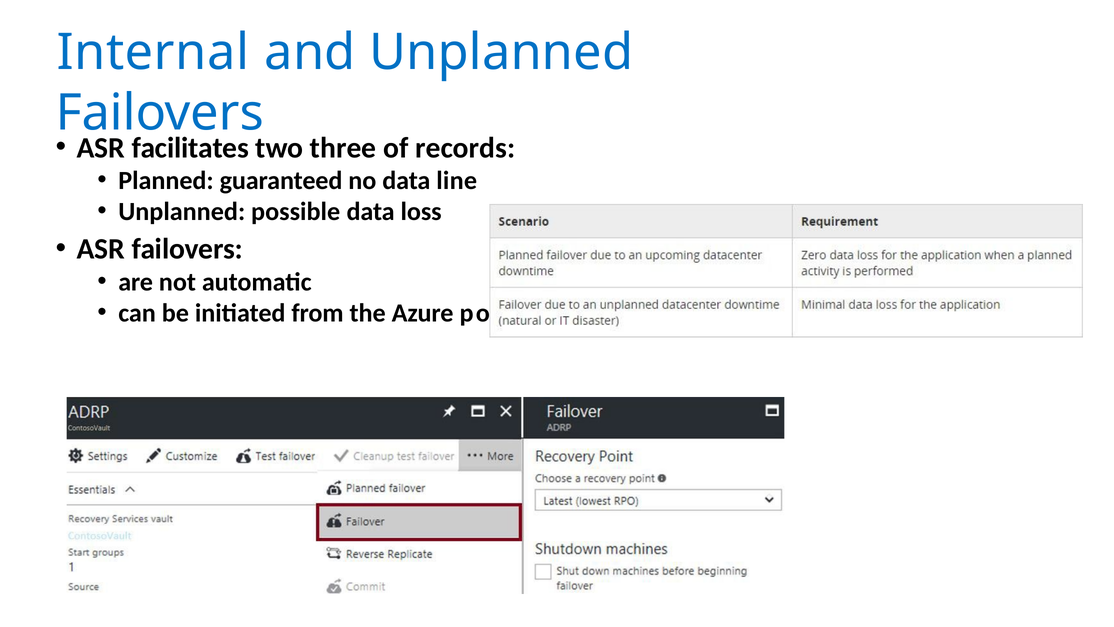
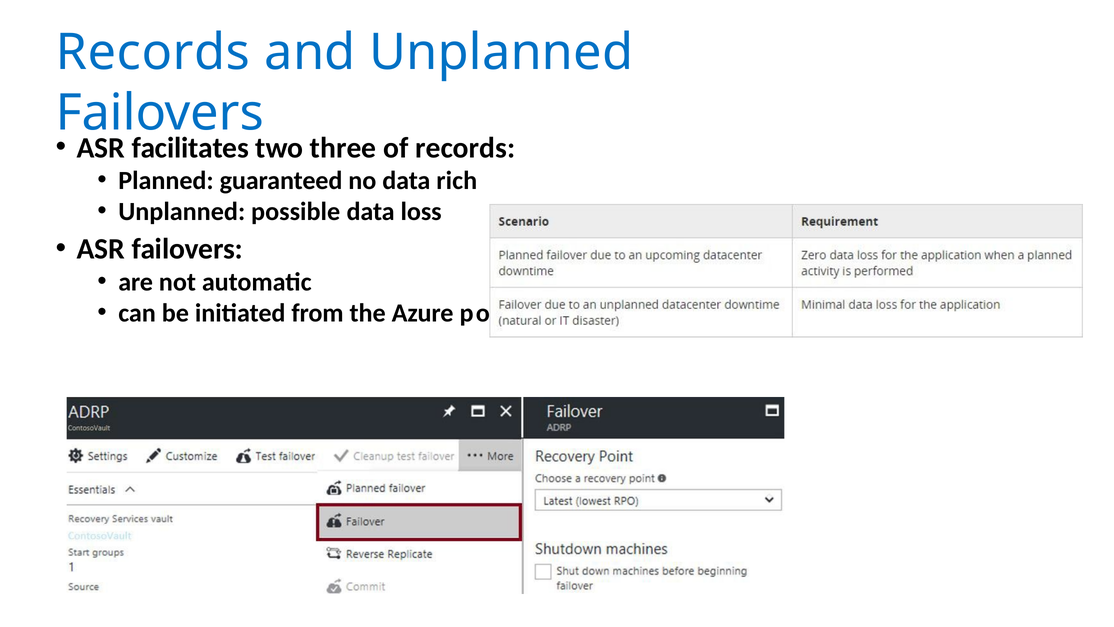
Internal: Internal -> Records (153, 52)
line: line -> rich (457, 180)
